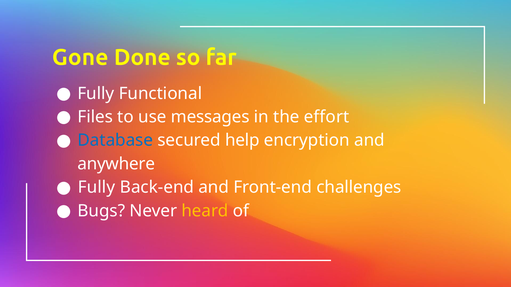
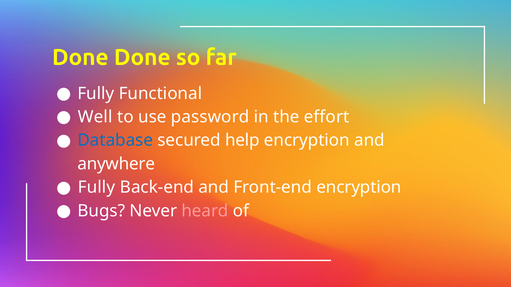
Gone: Gone -> Done (80, 57)
Files: Files -> Well (95, 117)
messages: messages -> password (210, 117)
Front-end challenges: challenges -> encryption (359, 188)
heard colour: yellow -> pink (205, 211)
